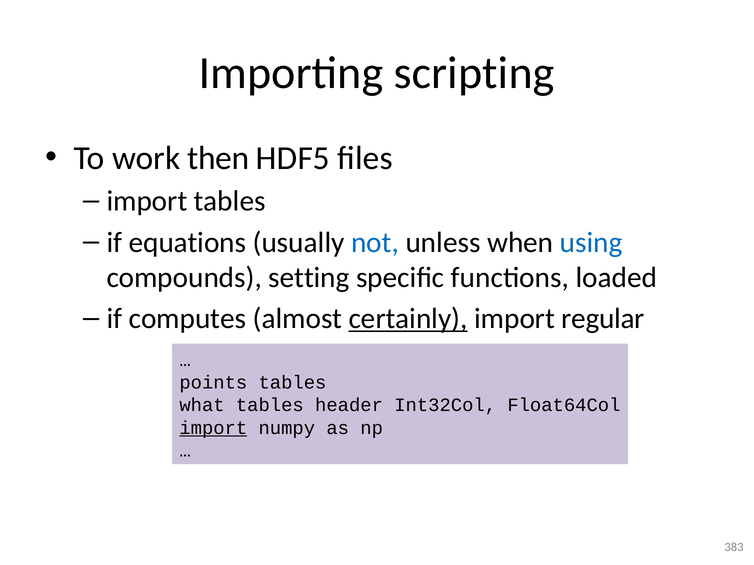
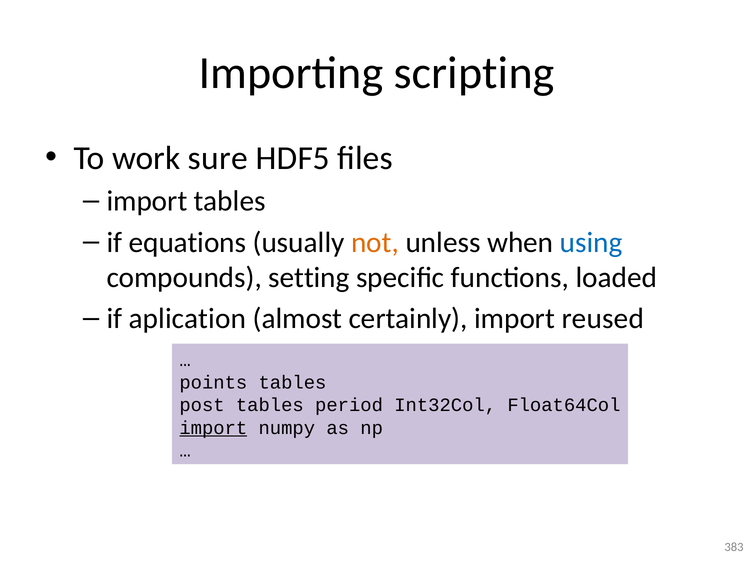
then: then -> sure (218, 158)
not colour: blue -> orange (375, 243)
computes: computes -> aplication (187, 319)
certainly underline: present -> none (408, 319)
regular: regular -> reused (603, 319)
what: what -> post (202, 406)
header: header -> period (349, 406)
